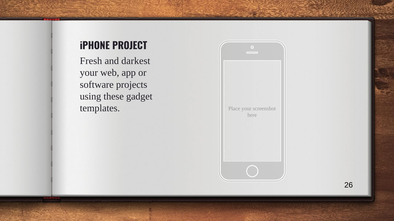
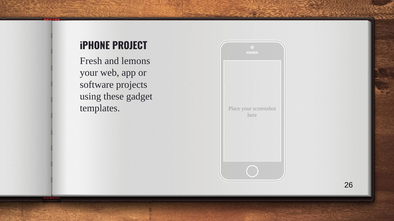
darkest: darkest -> lemons (136, 61)
